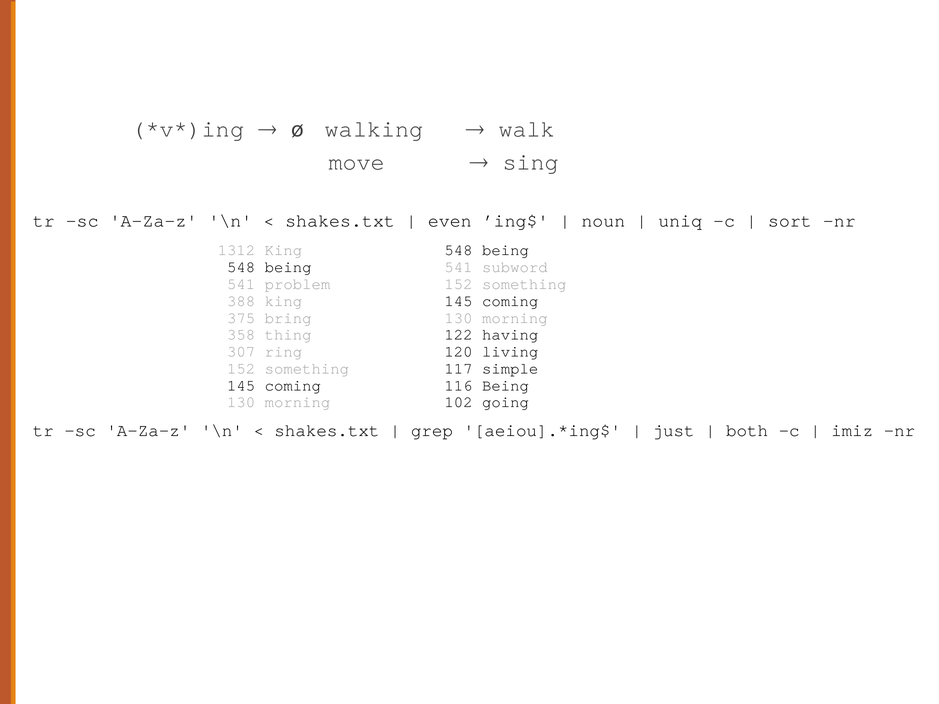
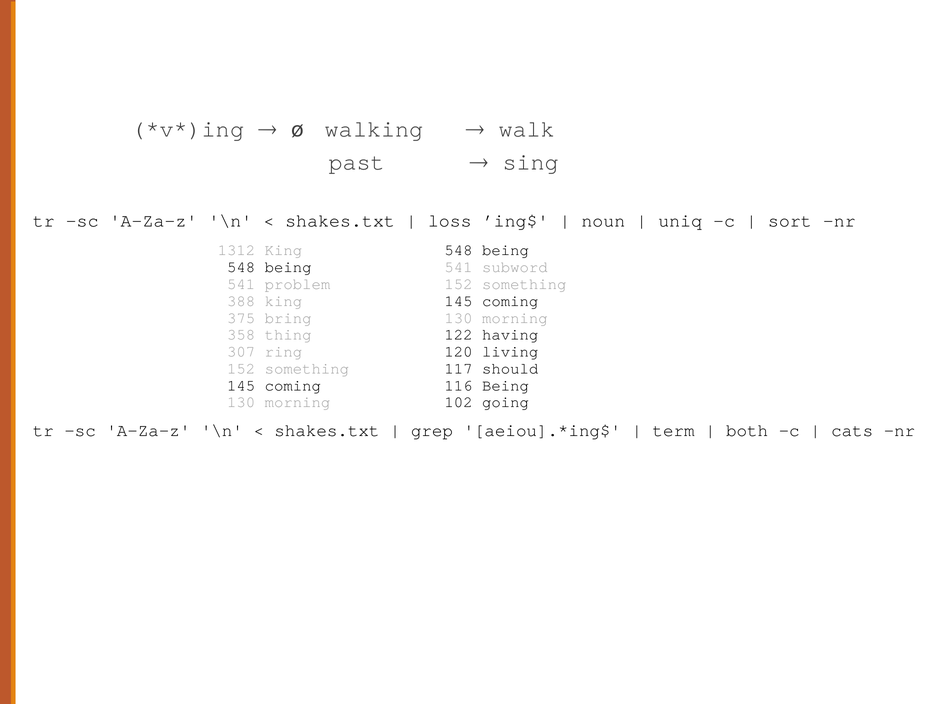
move: move -> past (357, 162)
even: even -> loss (450, 221)
simple: simple -> should (510, 369)
just: just -> term (674, 431)
imiz: imiz -> cats (852, 431)
